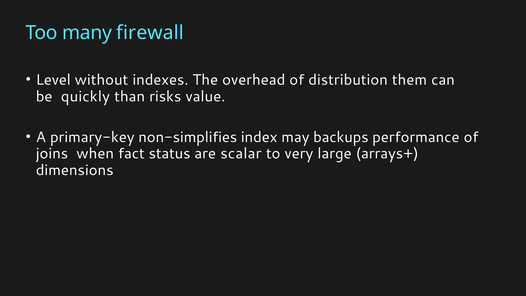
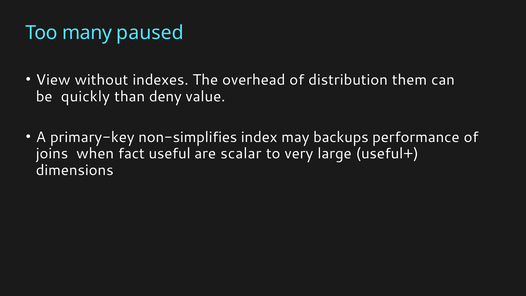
firewall: firewall -> paused (150, 33)
Level: Level -> View (53, 80)
risks: risks -> deny (165, 96)
status: status -> useful (170, 154)
arrays+: arrays+ -> useful+ (387, 154)
